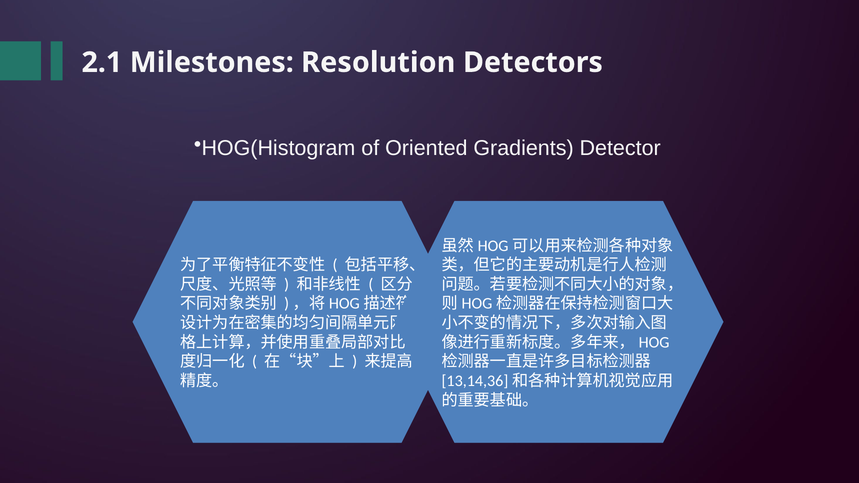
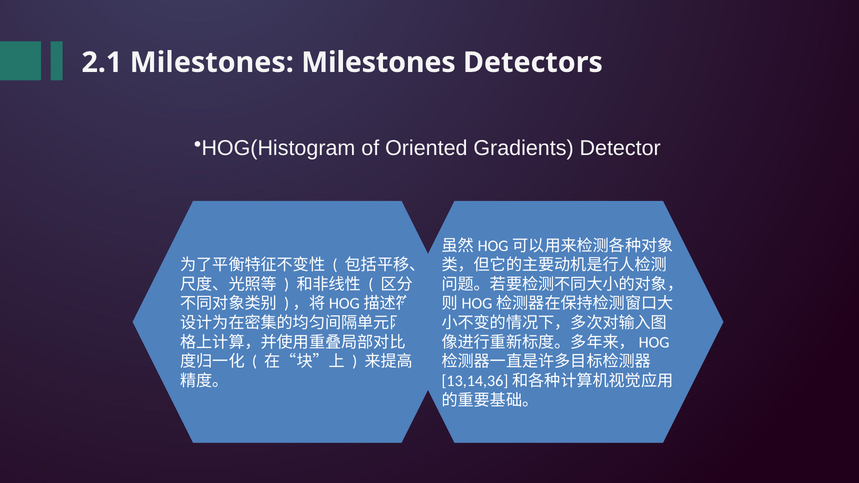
Milestones Resolution: Resolution -> Milestones (378, 62)
